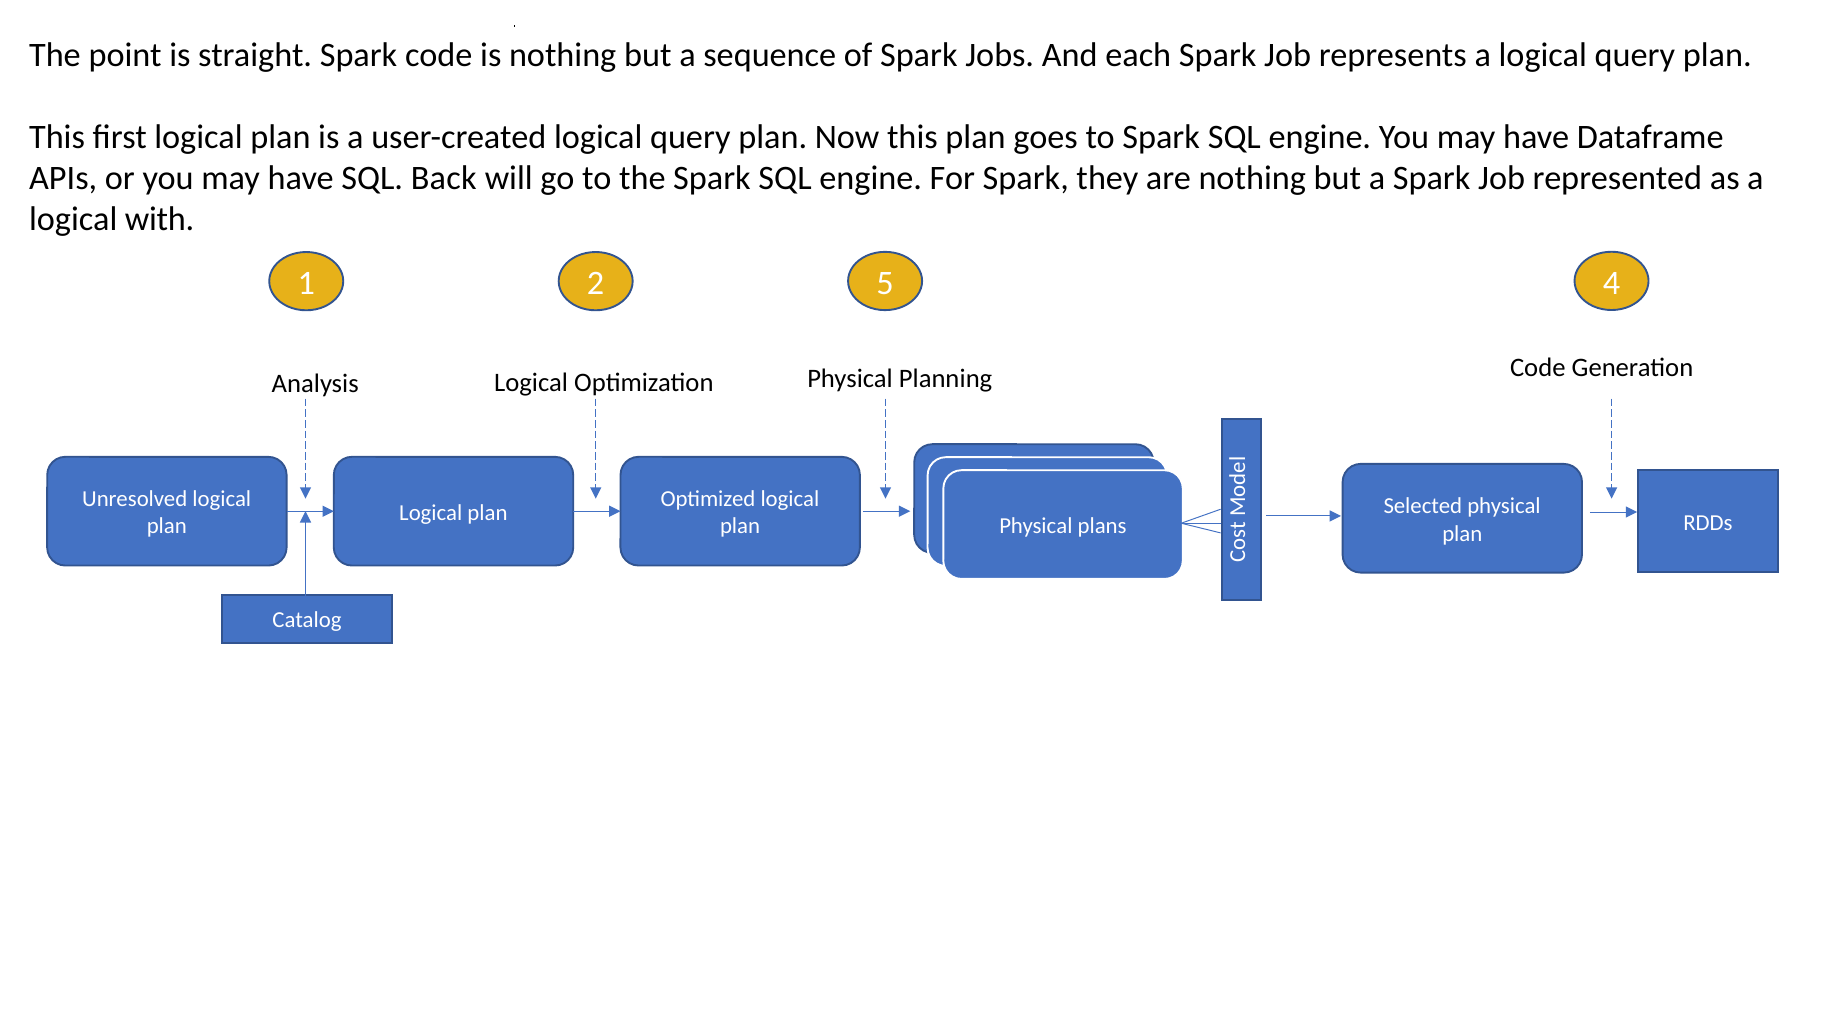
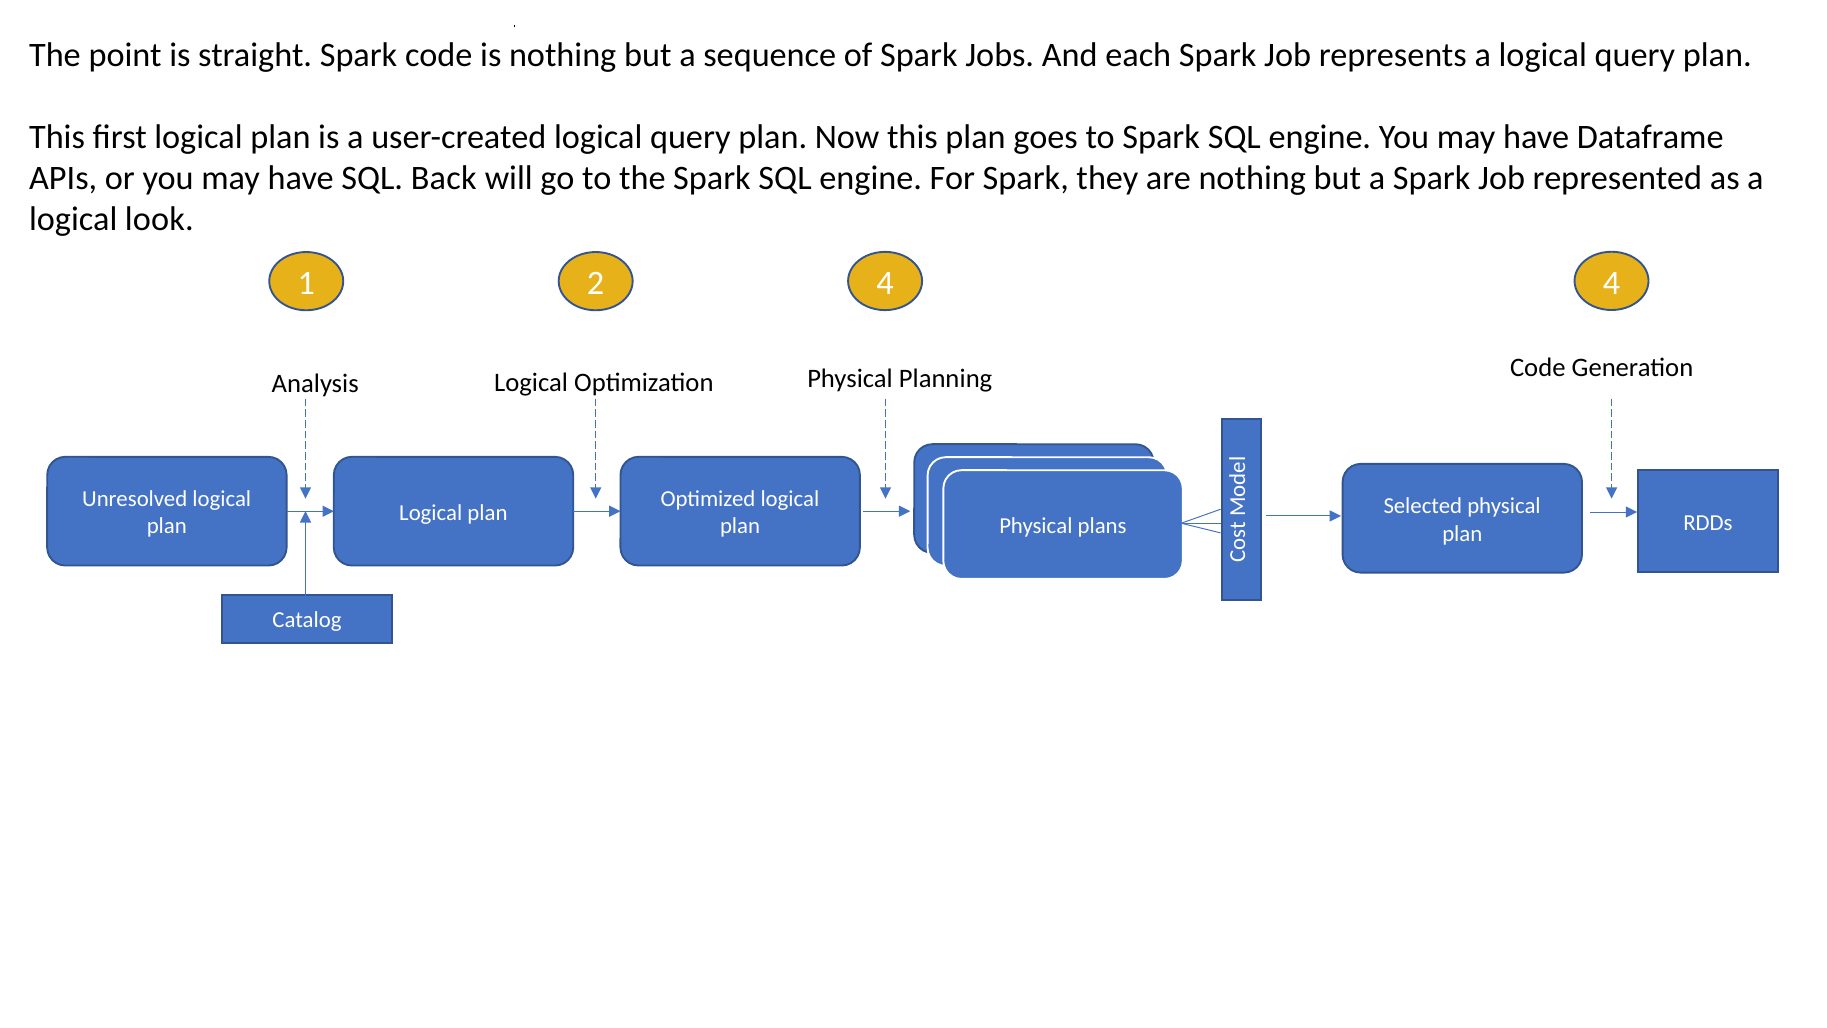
with: with -> look (159, 219)
2 5: 5 -> 4 (885, 283)
